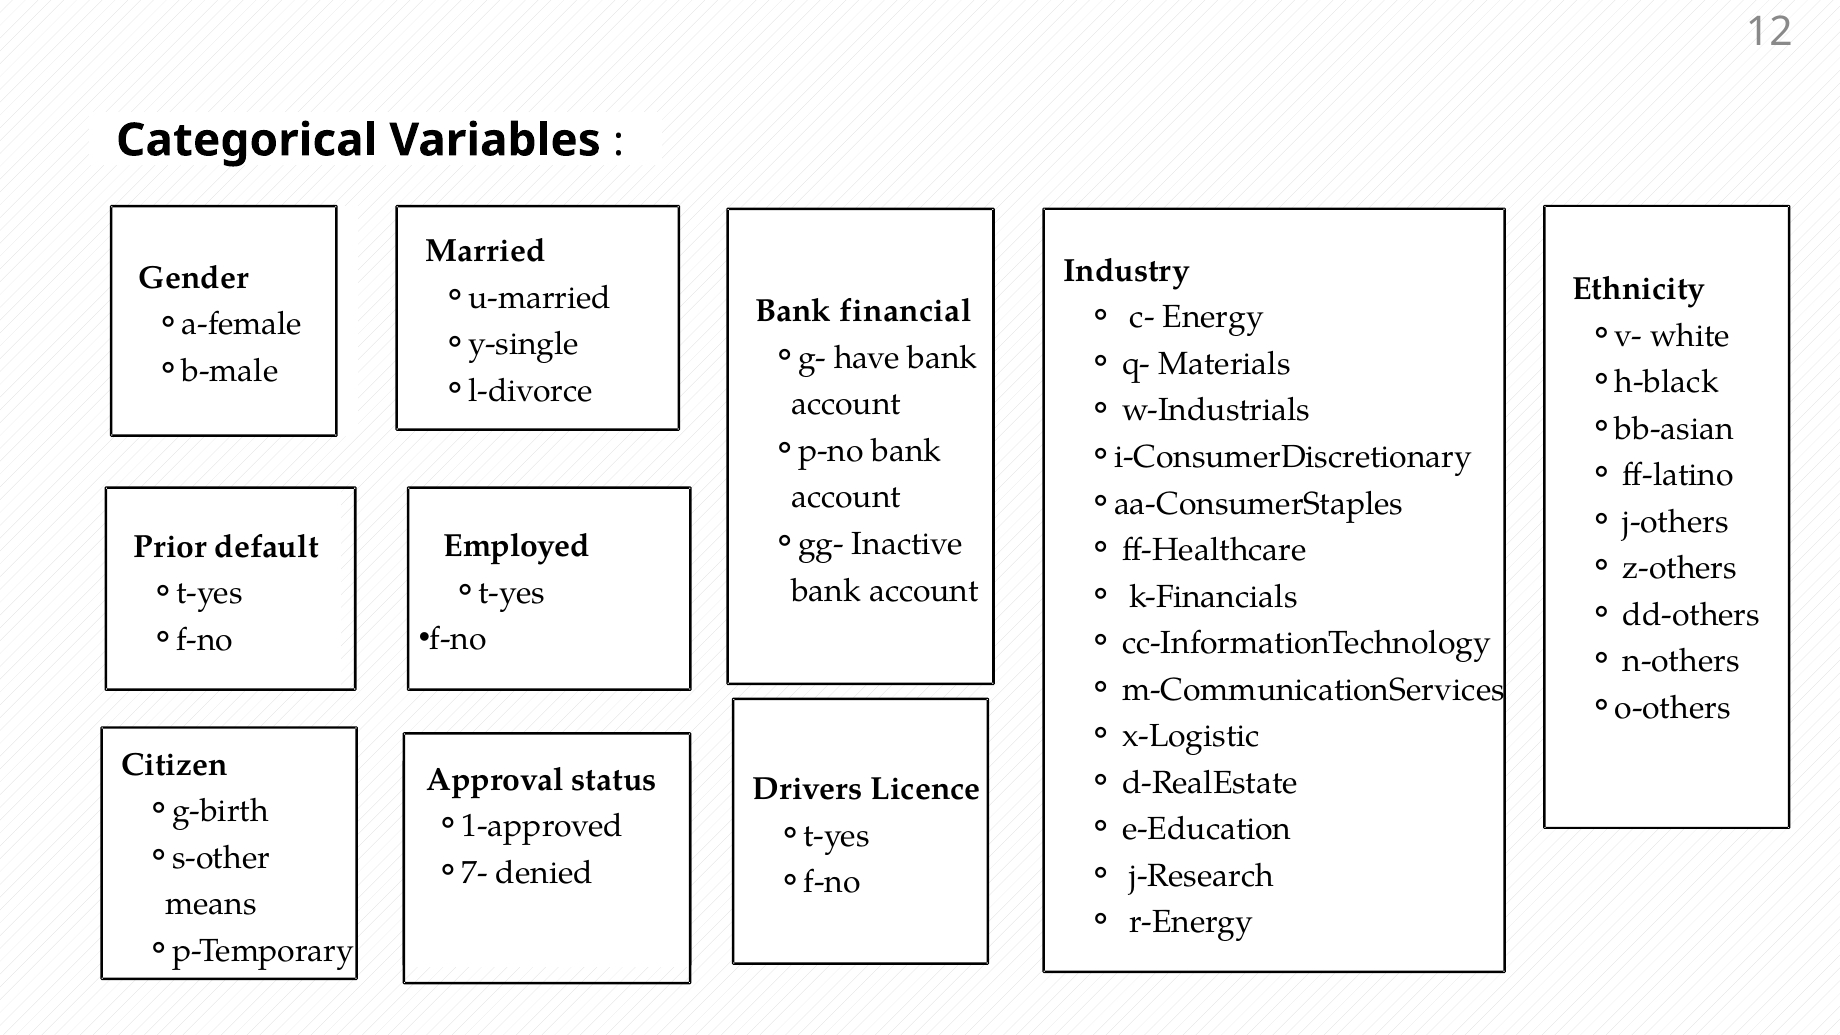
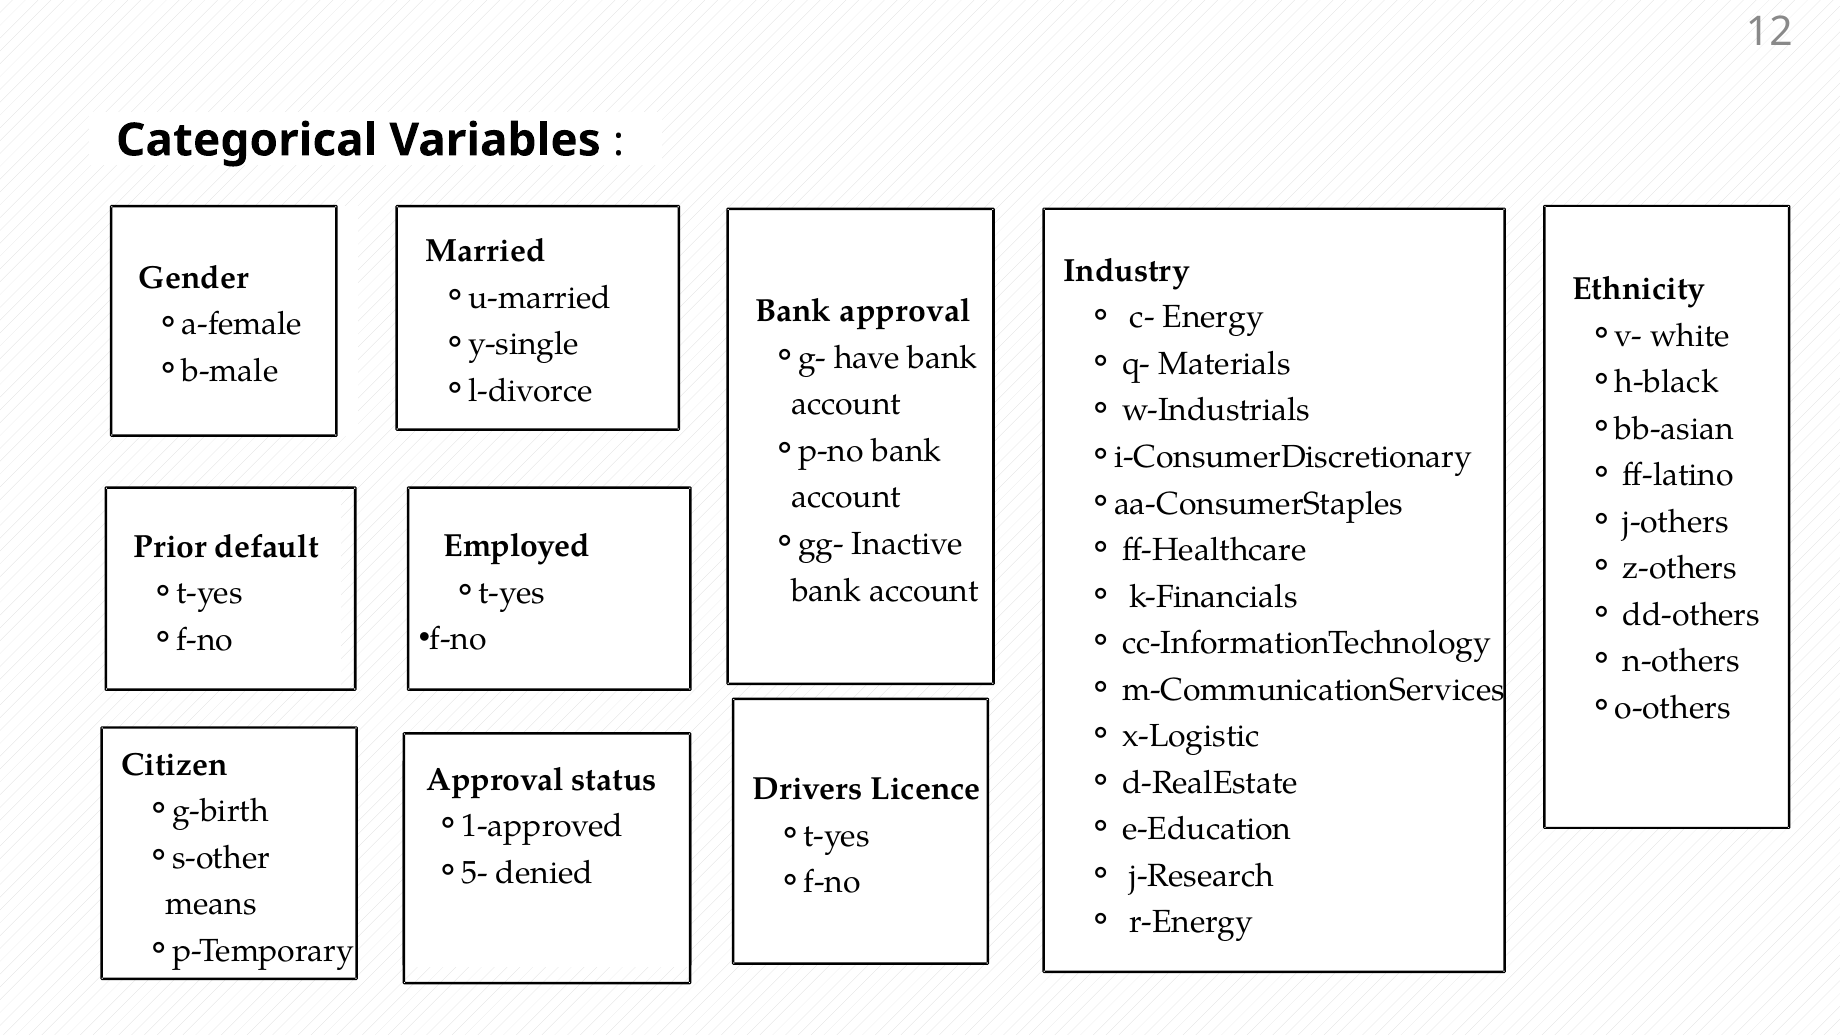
Bank financial: financial -> approval (906, 311)
7-: 7- -> 5- (475, 873)
